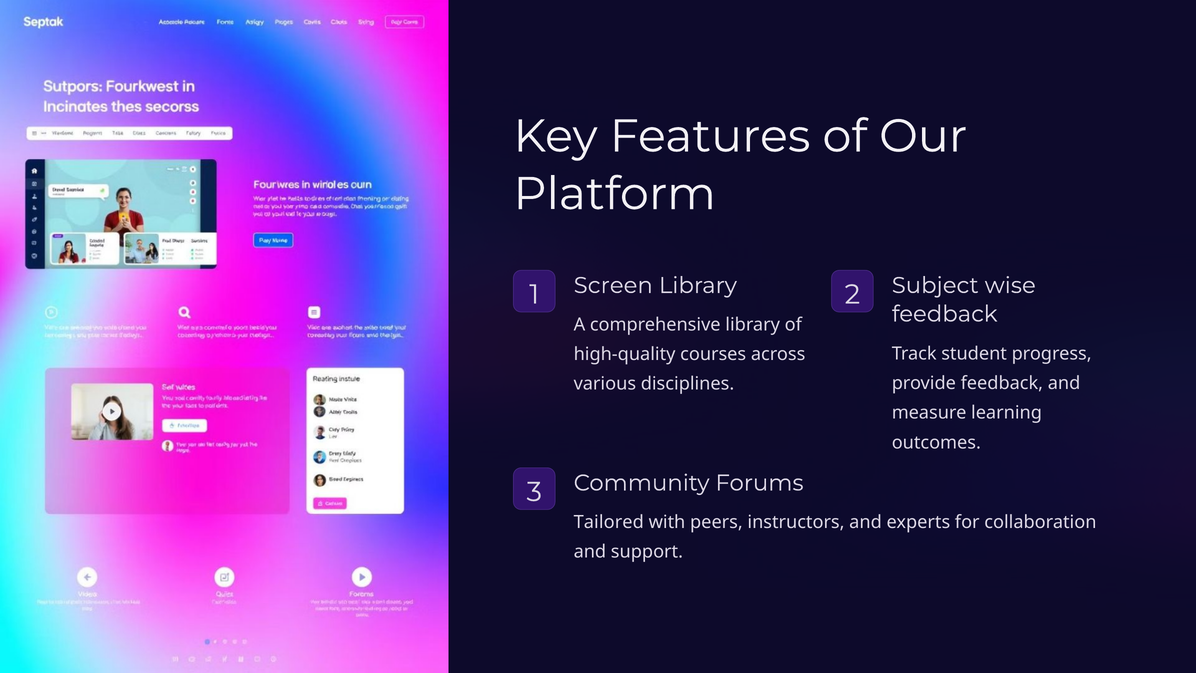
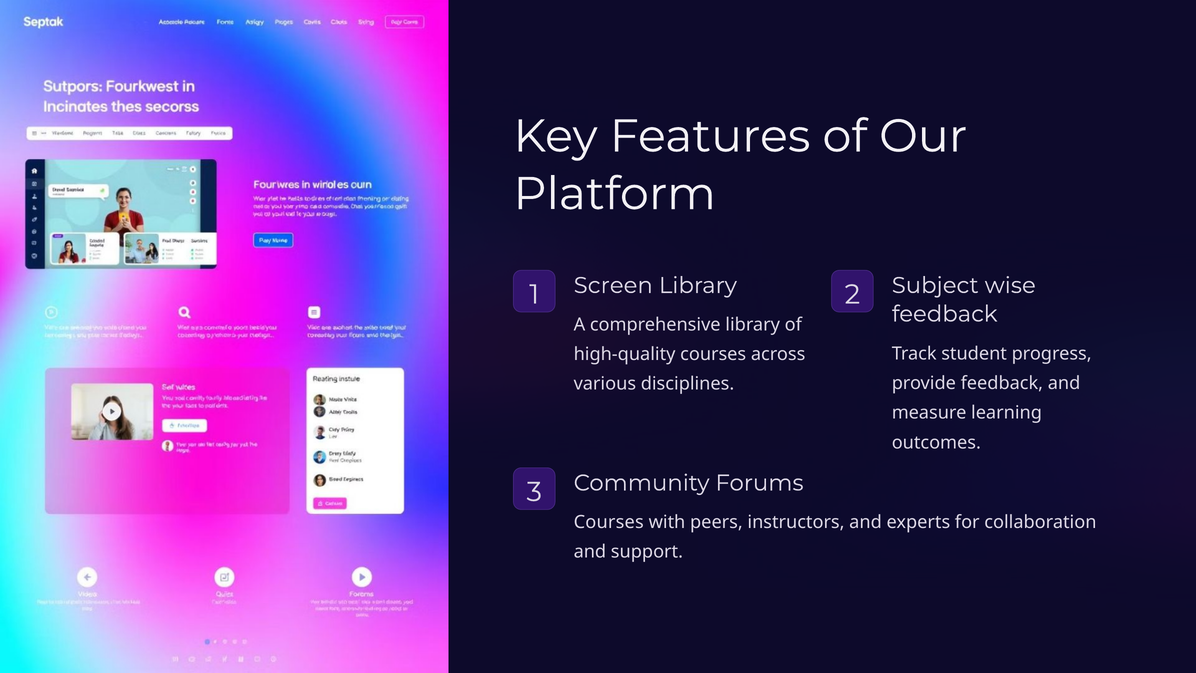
Tailored: Tailored -> Courses (609, 522)
